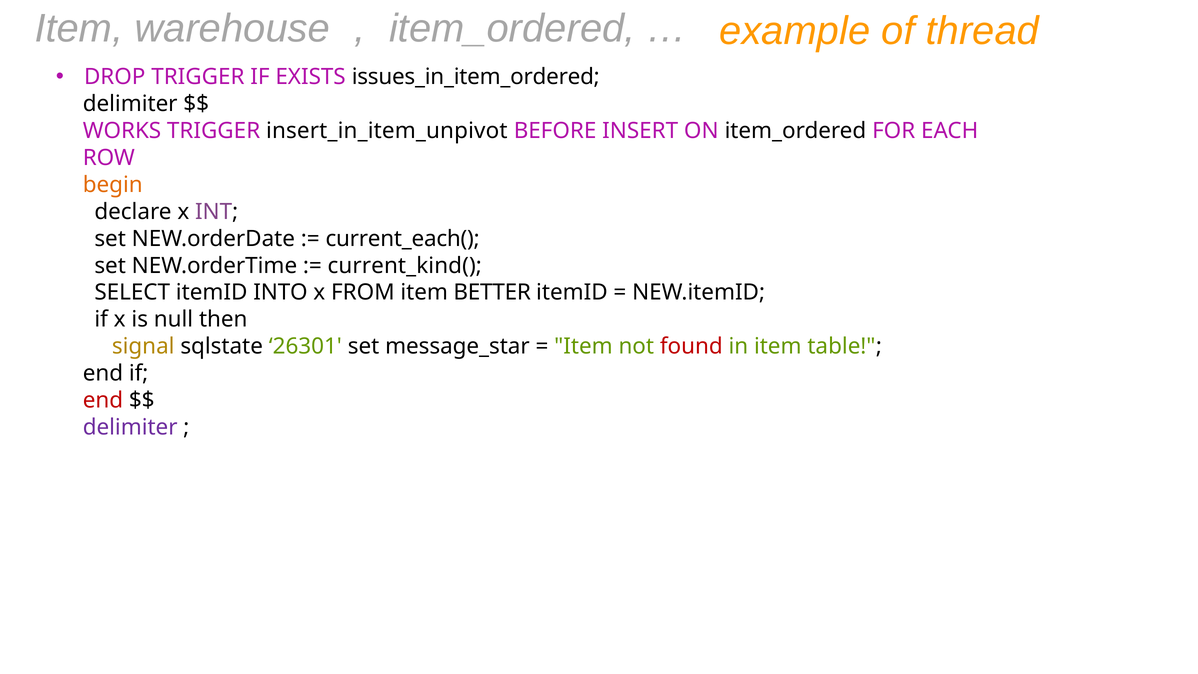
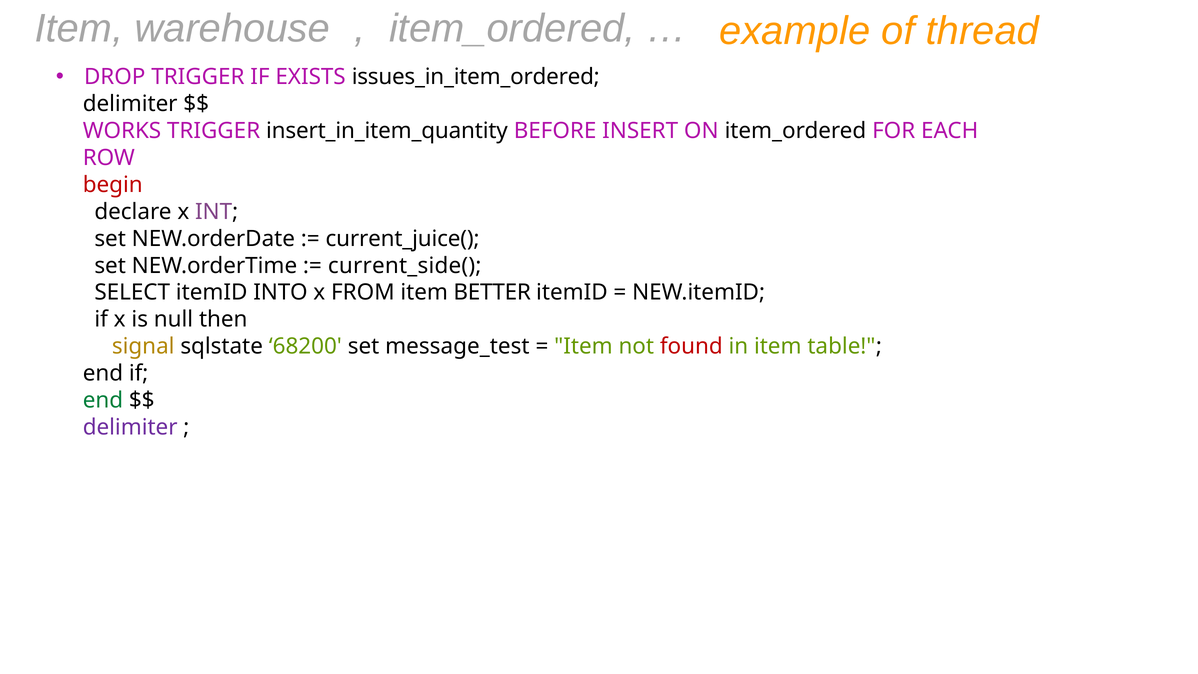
insert_in_item_unpivot: insert_in_item_unpivot -> insert_in_item_quantity (387, 131)
begin colour: orange -> red (113, 185)
current_each(: current_each( -> current_juice( (403, 239)
current_kind(: current_kind( -> current_side( (405, 266)
26301: 26301 -> 68200 (305, 346)
message_star: message_star -> message_test (457, 346)
end colour: red -> green (103, 400)
